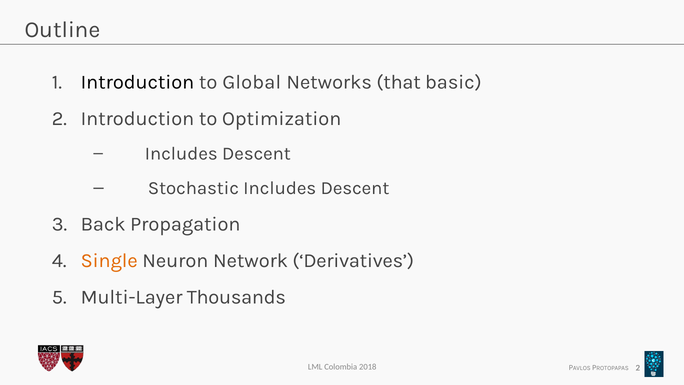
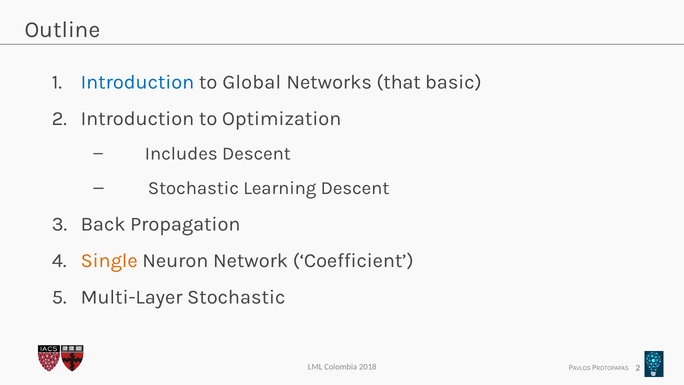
Introduction colour: black -> blue (137, 82)
Stochastic Includes: Includes -> Learning (280, 188)
Derivatives: Derivatives -> Coefficient (353, 260)
Multi-Layer Thousands: Thousands -> Stochastic (236, 297)
